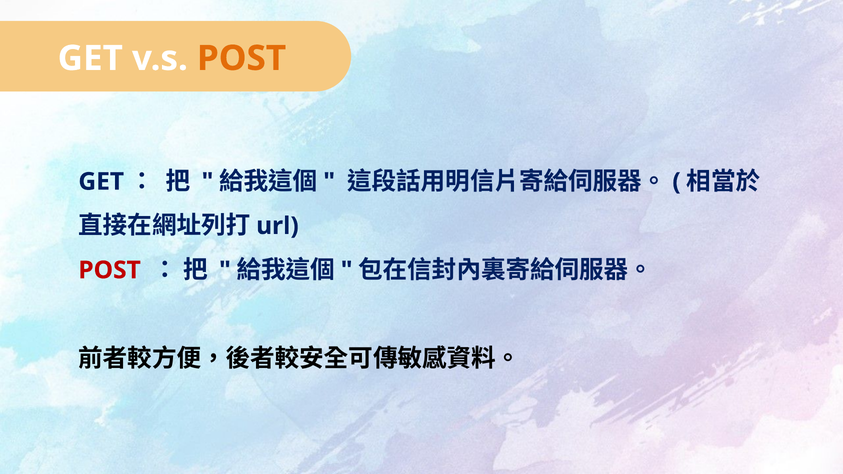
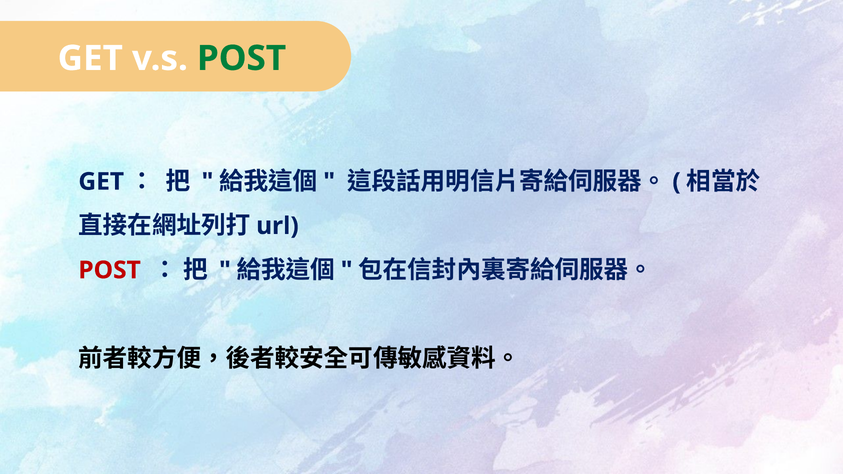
POST colour: orange -> green (242, 58)
